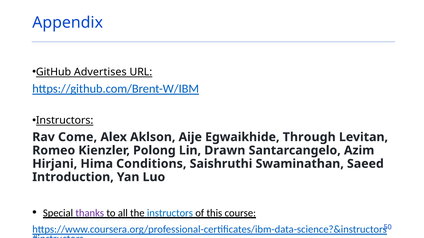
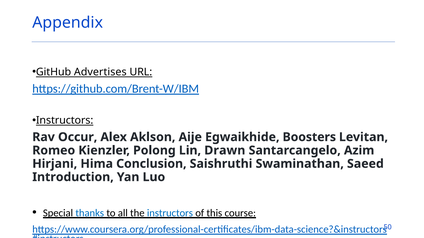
Come: Come -> Occur (78, 137)
Through: Through -> Boosters (309, 137)
Conditions: Conditions -> Conclusion (151, 164)
thanks colour: purple -> blue (90, 214)
